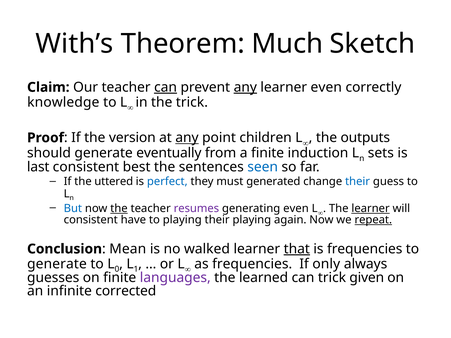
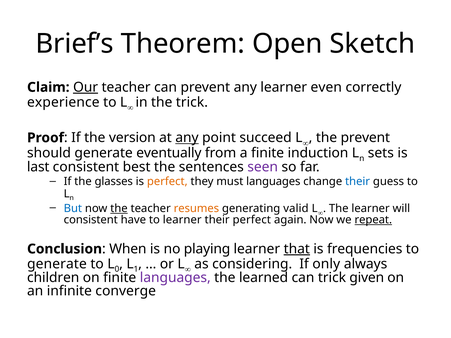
With’s: With’s -> Brief’s (75, 44)
Much: Much -> Open (287, 44)
Our underline: none -> present (86, 87)
can underline: present -> none (166, 87)
any underline: present -> none (245, 87)
knowledge: knowledge -> experience (63, 102)
children: children -> succeed (266, 138)
the outputs: outputs -> prevent (365, 138)
seen colour: blue -> purple (263, 167)
uttered: uttered -> glasses (114, 181)
perfect colour: blue -> orange (167, 181)
must generated: generated -> languages (273, 181)
resumes colour: purple -> orange (196, 209)
generating even: even -> valid (296, 209)
learner underline: present -> none (371, 209)
to playing: playing -> learner (182, 220)
their playing: playing -> perfect (252, 220)
Mean: Mean -> When (128, 249)
walked: walked -> playing (207, 249)
as frequencies: frequencies -> considering (252, 264)
guesses: guesses -> children (53, 278)
corrected: corrected -> converge (126, 291)
